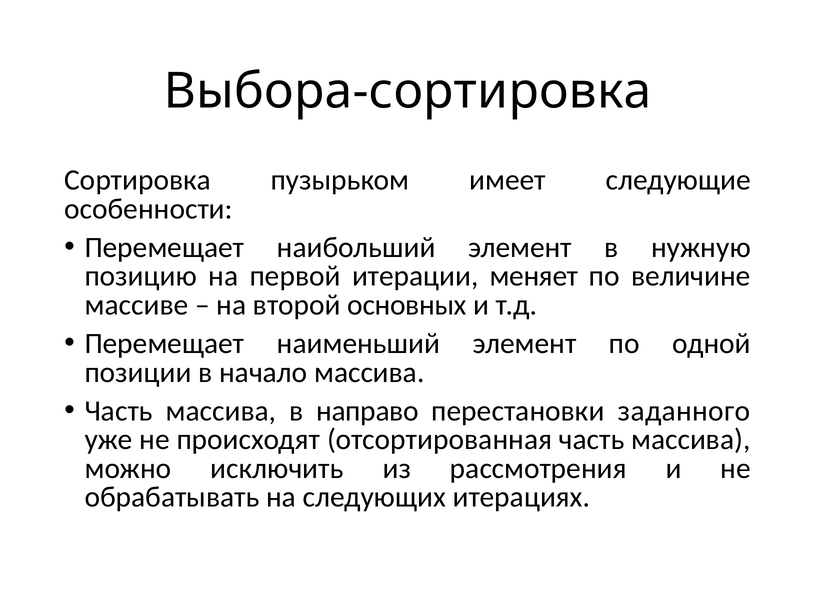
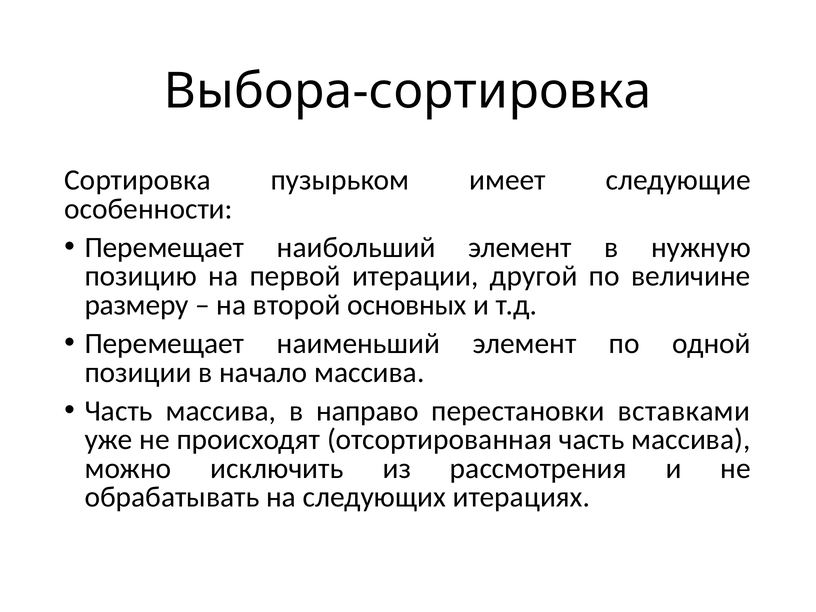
меняет: меняет -> другой (534, 276)
массиве: массиве -> размеру (137, 305)
заданного: заданного -> вставками (684, 411)
